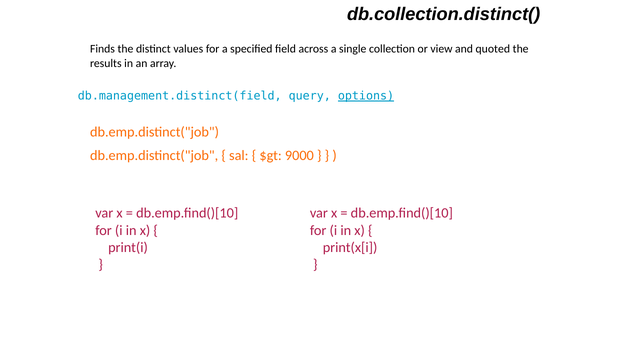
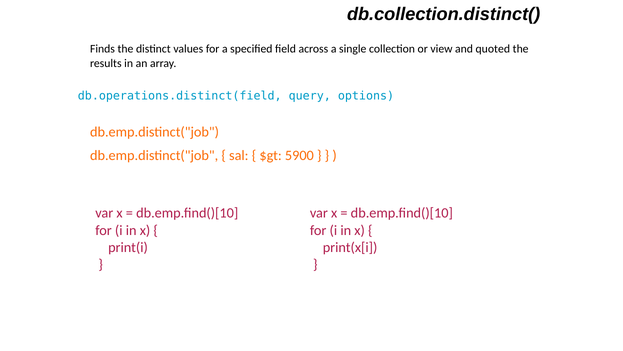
db.management.distinct(field: db.management.distinct(field -> db.operations.distinct(field (180, 96)
options underline: present -> none (366, 96)
9000: 9000 -> 5900 (299, 155)
